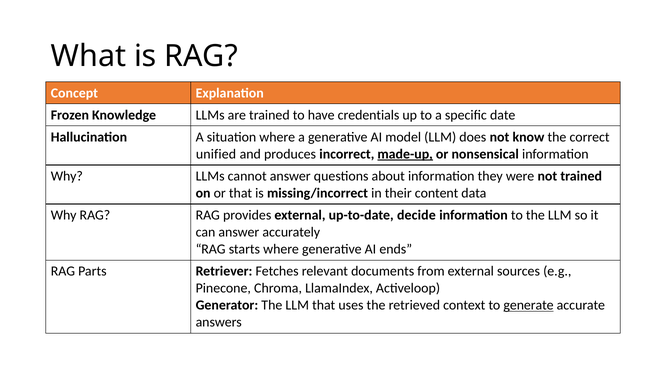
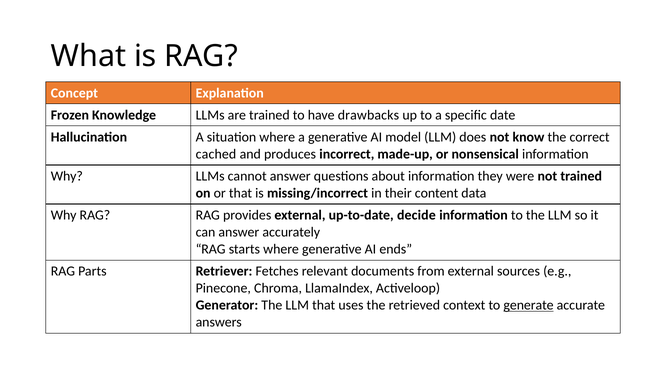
credentials: credentials -> drawbacks (368, 115)
unified: unified -> cached (216, 154)
made-up underline: present -> none (405, 154)
